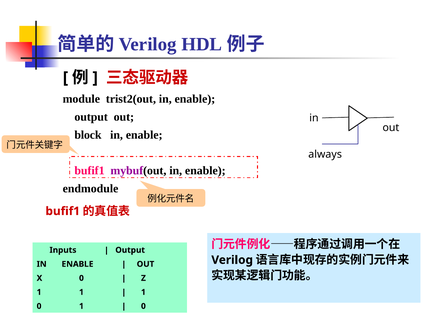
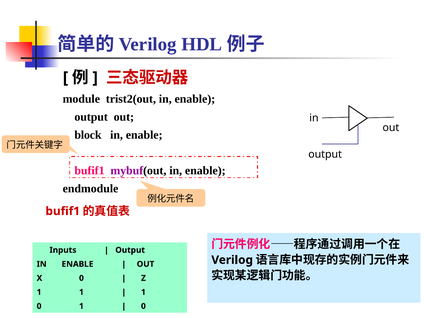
always: always -> output (325, 154)
